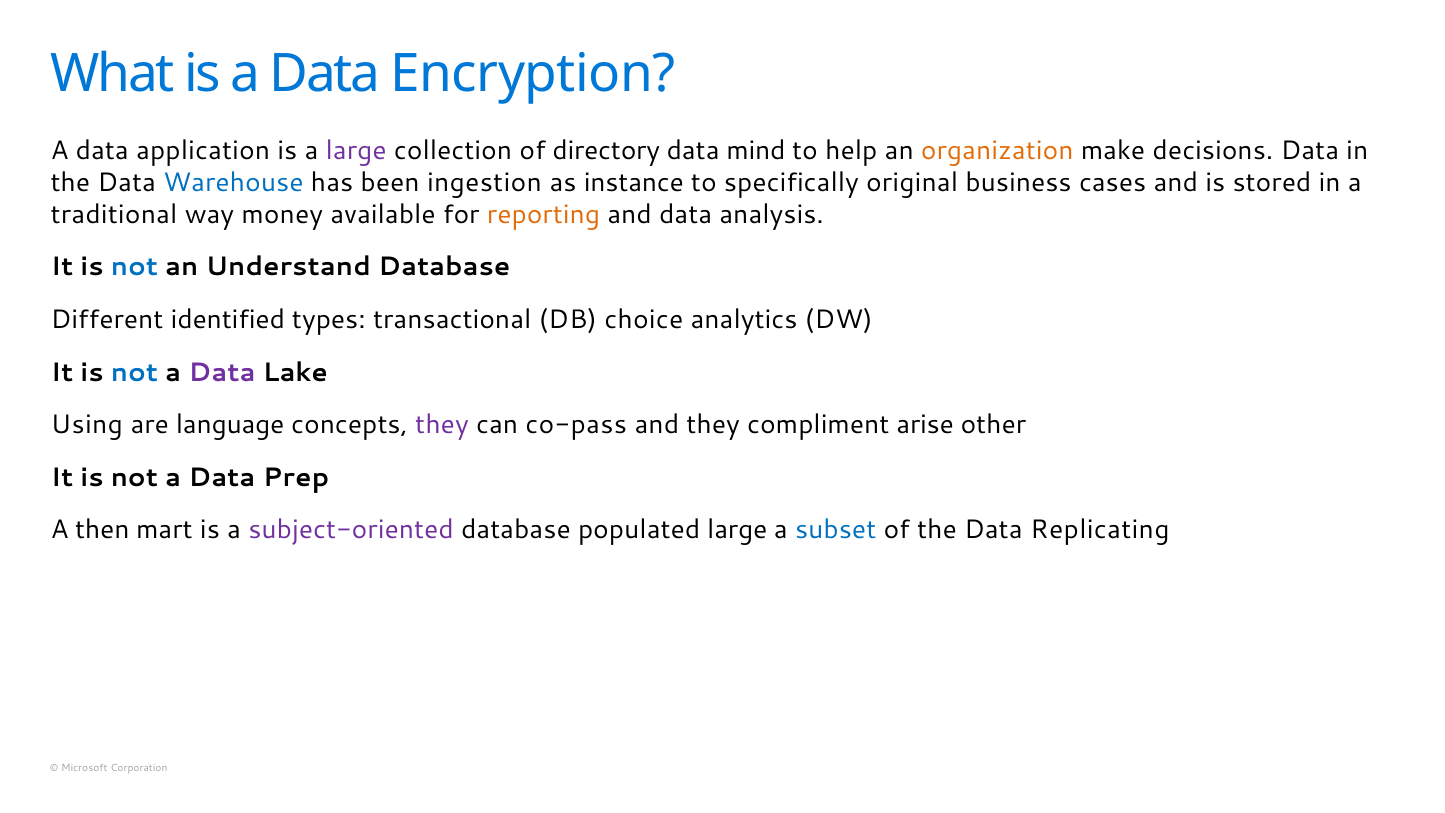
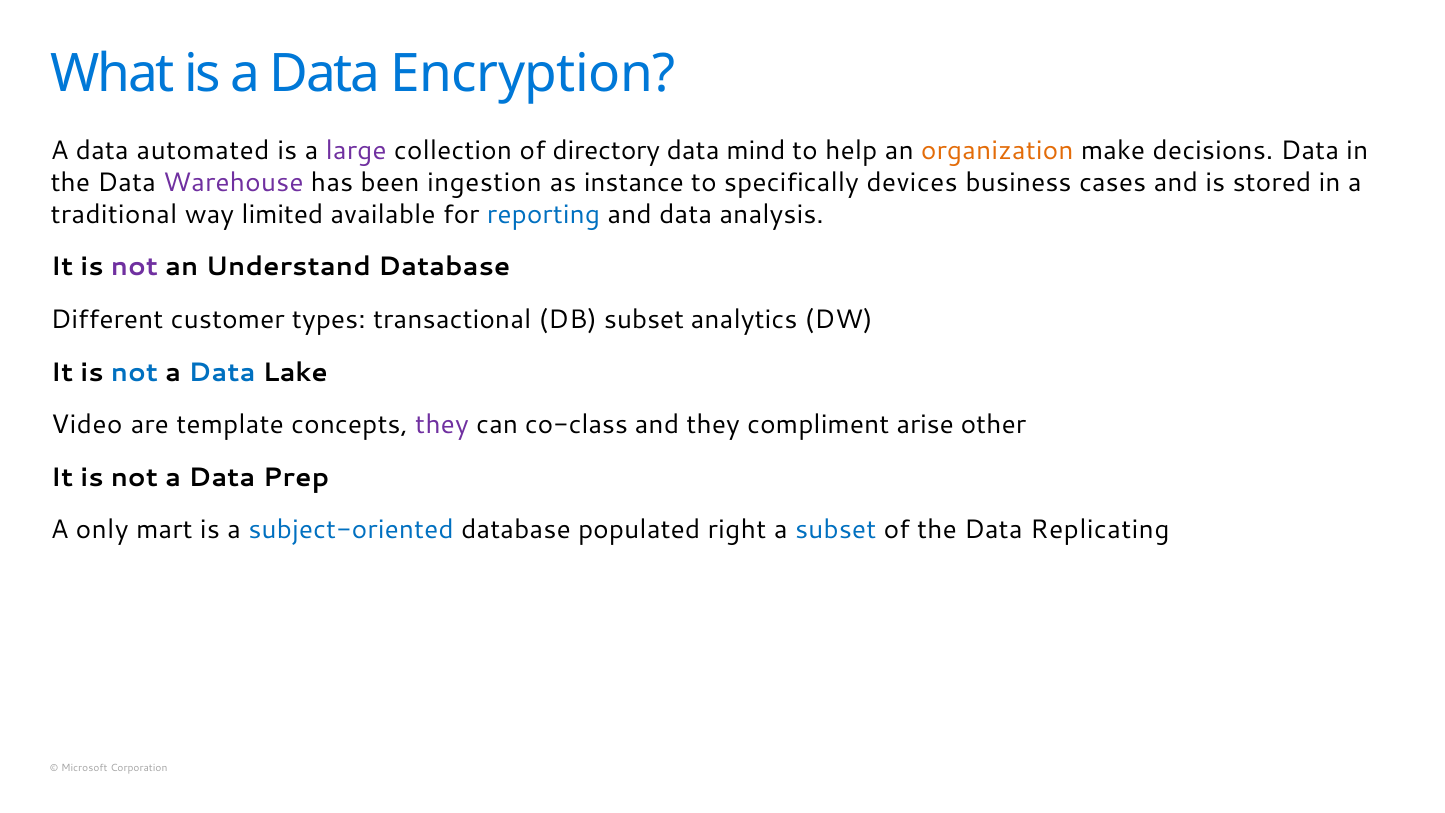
application: application -> automated (203, 151)
Warehouse colour: blue -> purple (233, 183)
original: original -> devices (912, 183)
money: money -> limited (282, 214)
reporting colour: orange -> blue (544, 214)
not colour: blue -> purple (134, 267)
identified: identified -> customer (228, 320)
DB choice: choice -> subset (644, 320)
Data colour: purple -> blue (222, 372)
Using: Using -> Video (87, 425)
language: language -> template (230, 425)
co-pass: co-pass -> co-class (577, 425)
then: then -> only (102, 530)
subject-oriented colour: purple -> blue (351, 530)
populated large: large -> right (737, 530)
